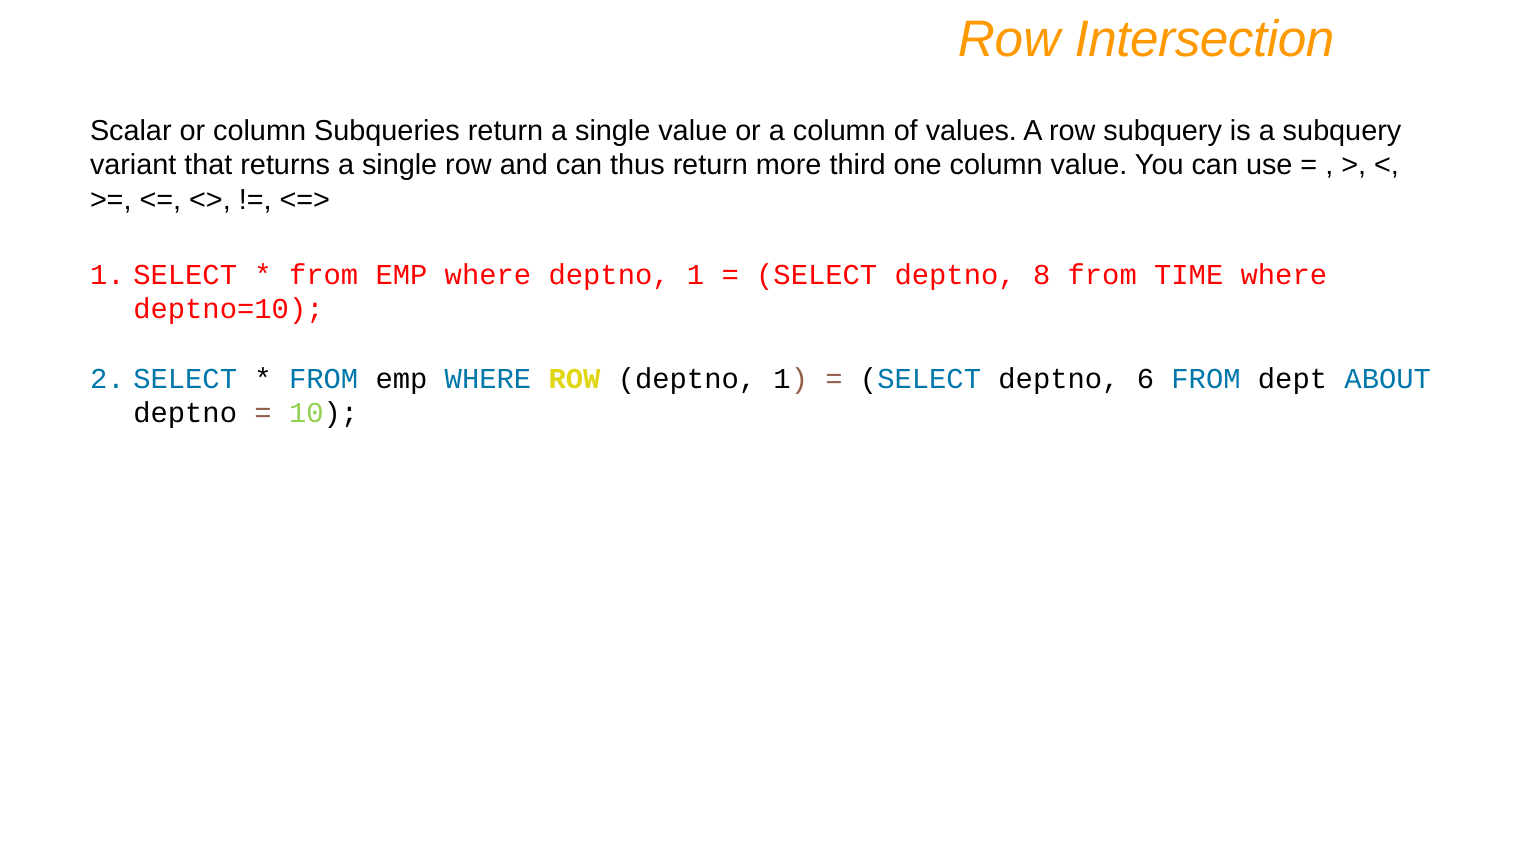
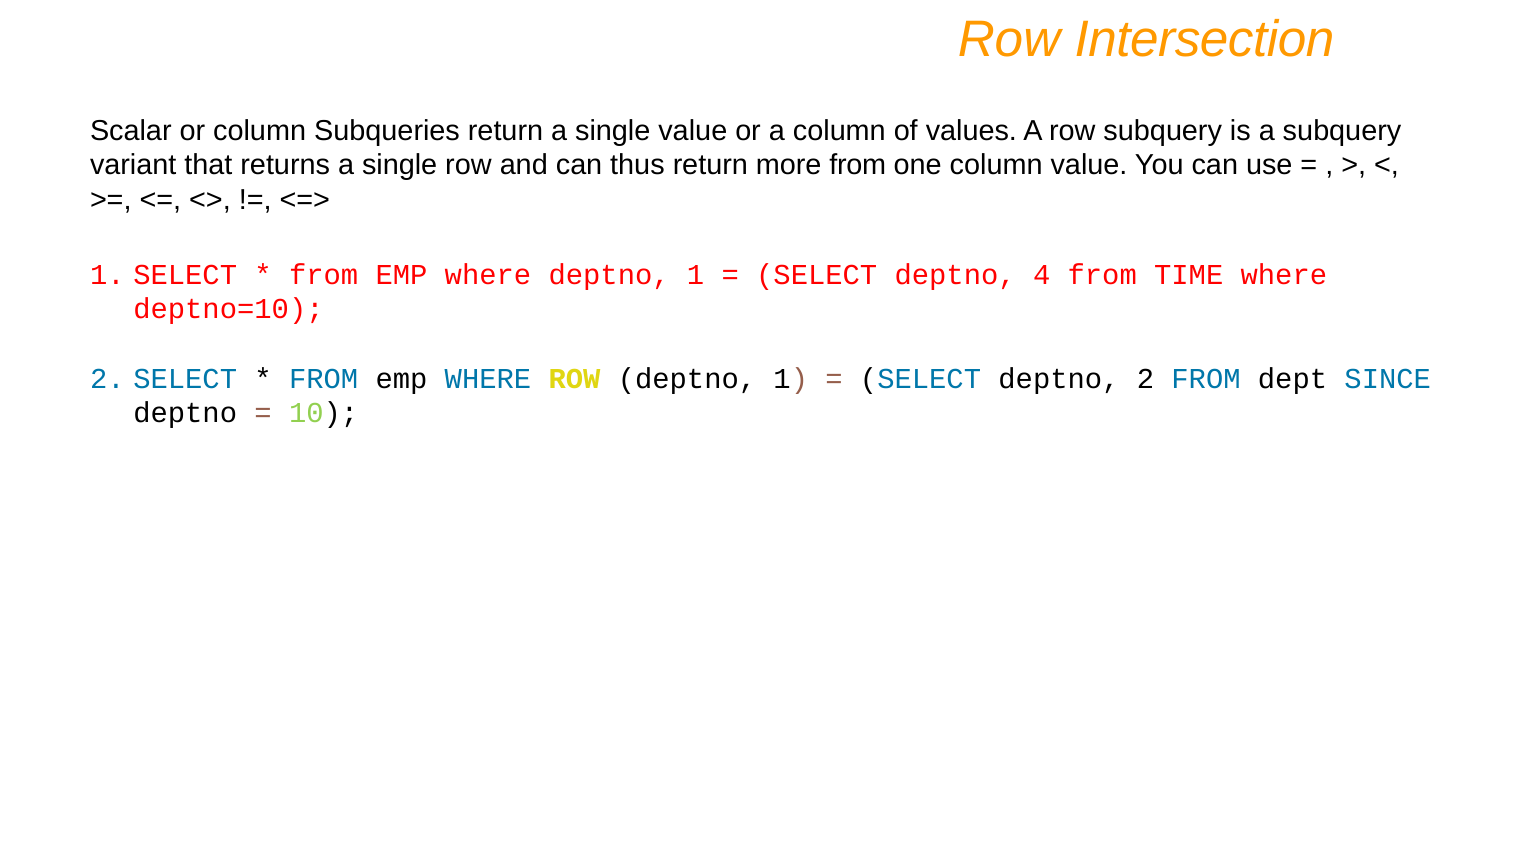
more third: third -> from (858, 165)
8: 8 -> 4 (1042, 275)
deptno 6: 6 -> 2 (1145, 379)
ABOUT: ABOUT -> SINCE (1388, 379)
